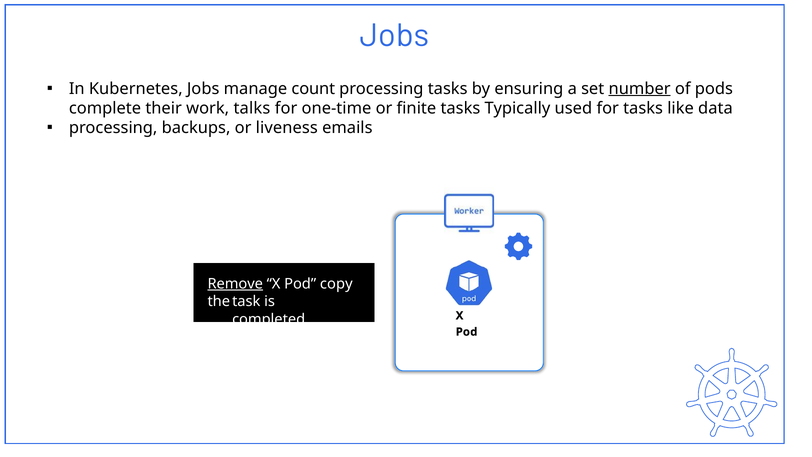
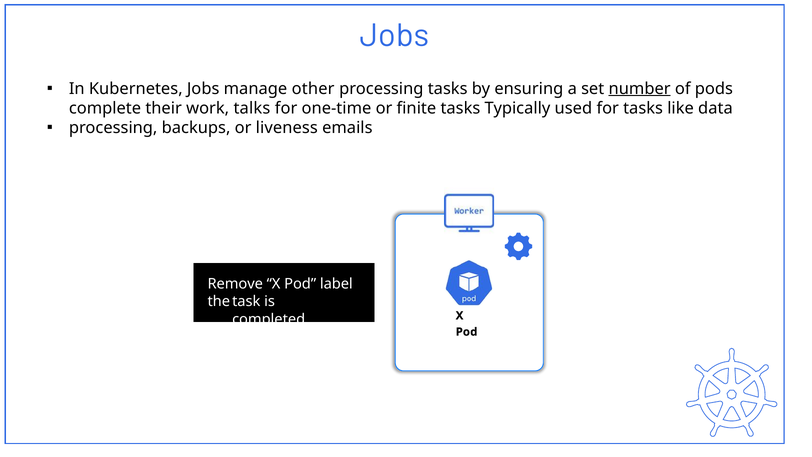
count: count -> other (313, 89)
Remove underline: present -> none (235, 284)
copy: copy -> label (336, 284)
